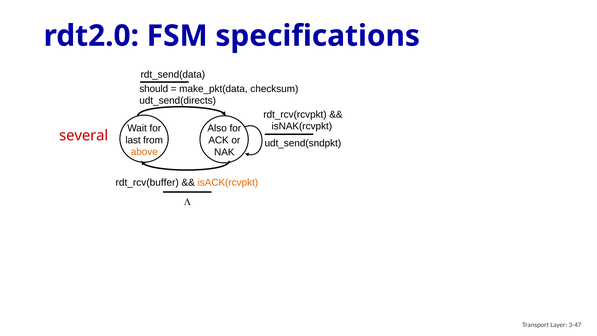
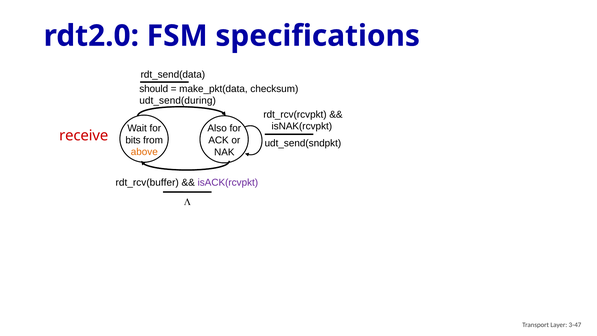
udt_send(directs: udt_send(directs -> udt_send(during (178, 101)
several: several -> receive (84, 135)
last: last -> bits (133, 140)
isACK(rcvpkt colour: orange -> purple (228, 182)
